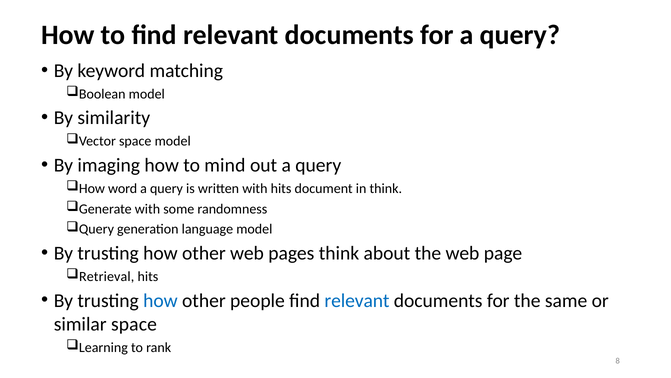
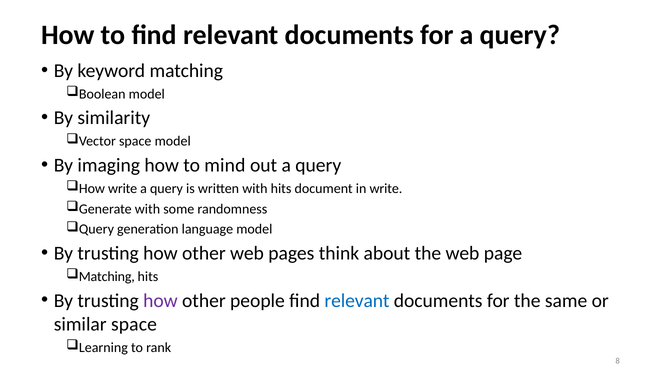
How word: word -> write (123, 188)
in think: think -> write (386, 188)
Retrieval: Retrieval -> Matching (107, 276)
how colour: blue -> purple (160, 300)
